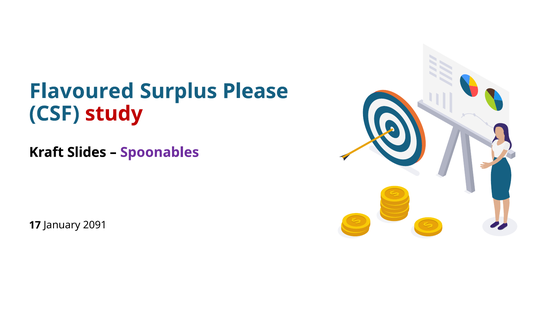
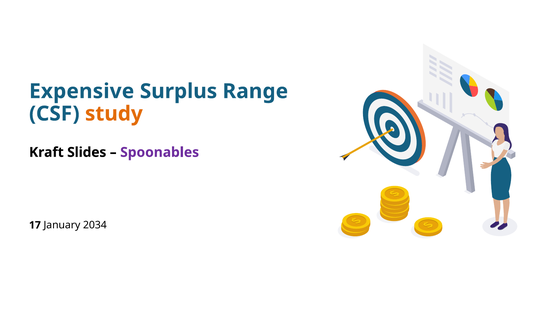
Flavoured: Flavoured -> Expensive (82, 91)
Please: Please -> Range (255, 91)
study colour: red -> orange (114, 114)
2091: 2091 -> 2034 (95, 225)
